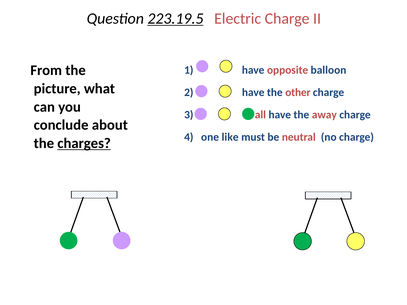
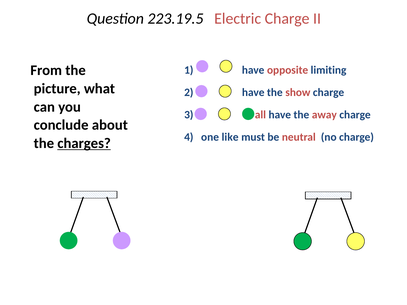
223.19.5 underline: present -> none (175, 19)
balloon: balloon -> limiting (329, 70)
other: other -> show (298, 93)
